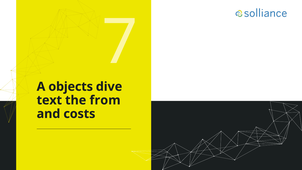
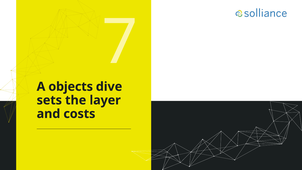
text: text -> sets (49, 100)
from: from -> layer (105, 100)
